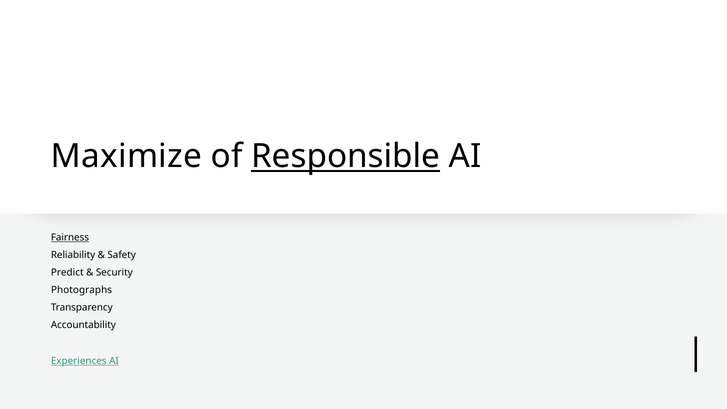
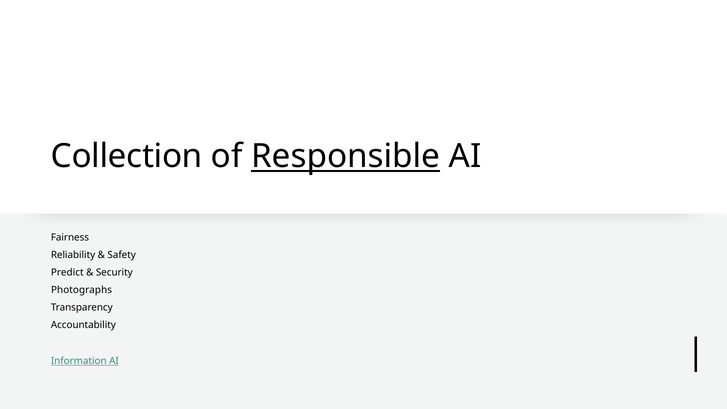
Maximize: Maximize -> Collection (127, 156)
Fairness underline: present -> none (70, 237)
Experiences: Experiences -> Information (79, 361)
